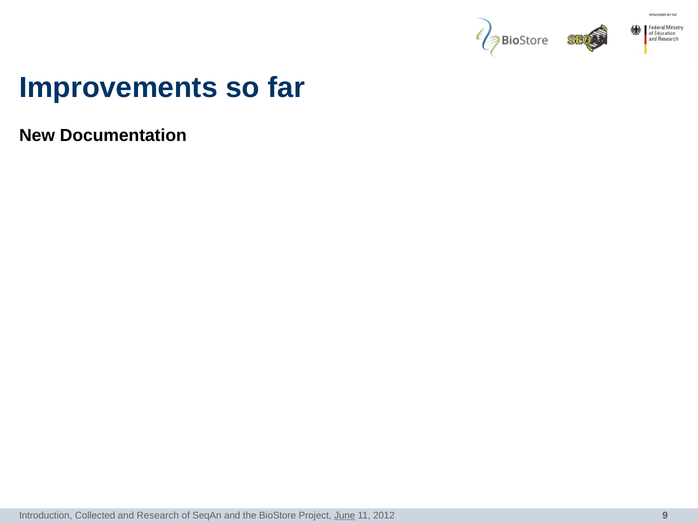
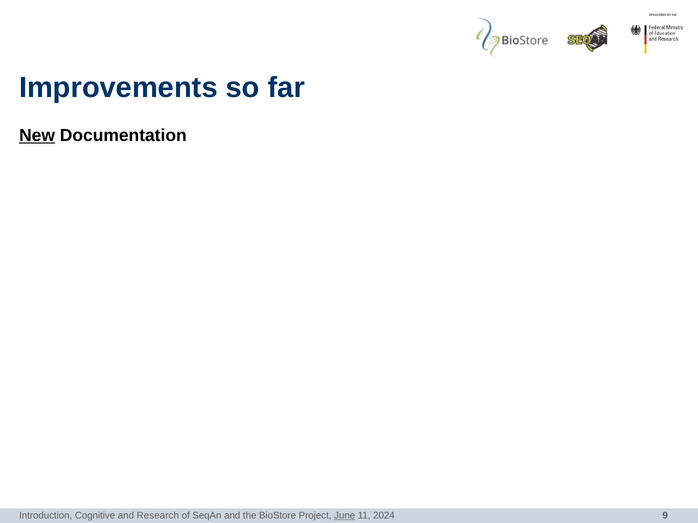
New underline: none -> present (37, 136)
Collected: Collected -> Cognitive (95, 516)
2012: 2012 -> 2024 (384, 516)
